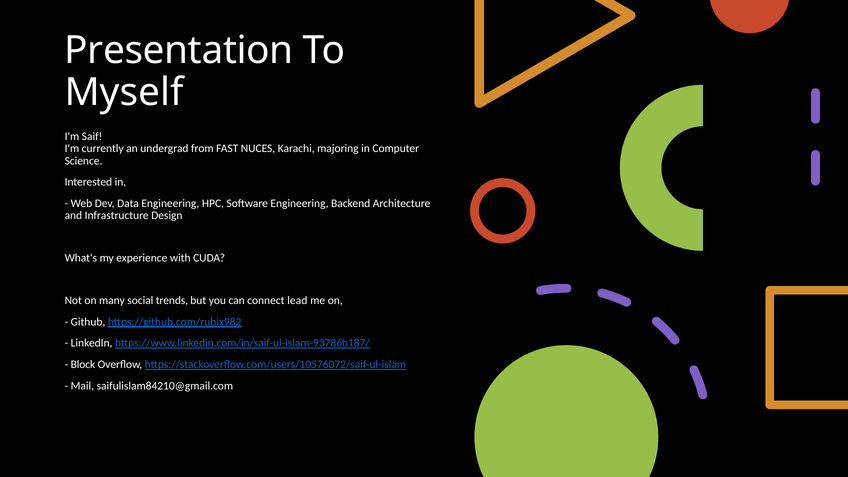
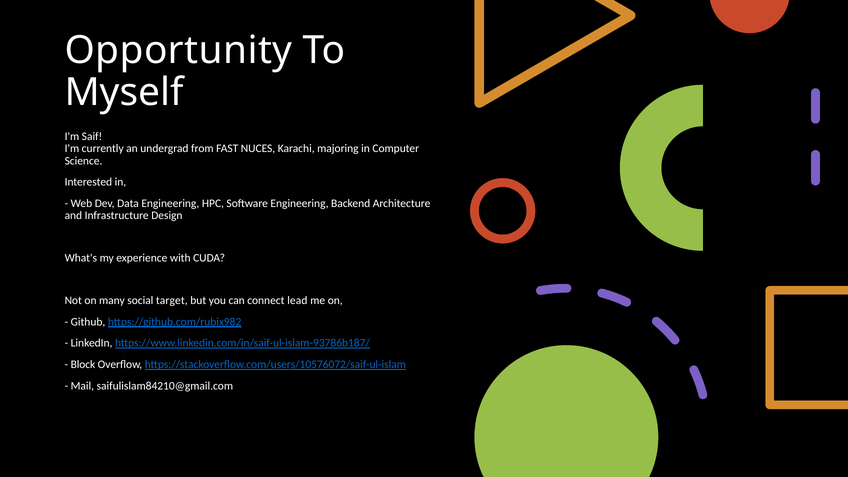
Presentation: Presentation -> Opportunity (178, 50)
trends: trends -> target (172, 300)
